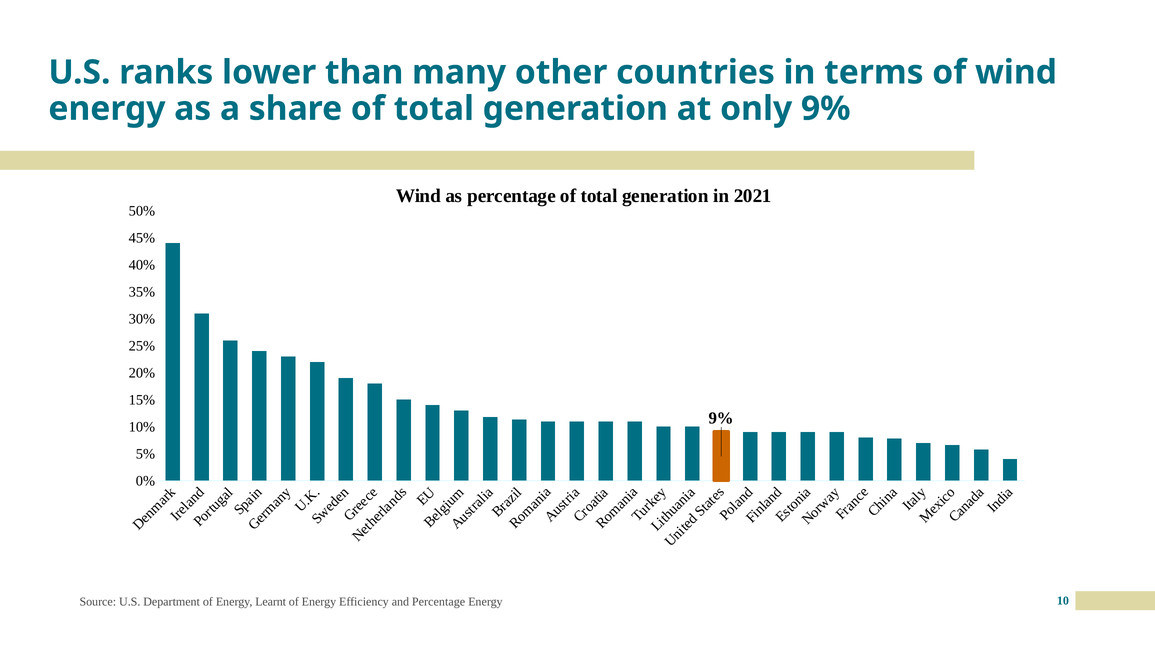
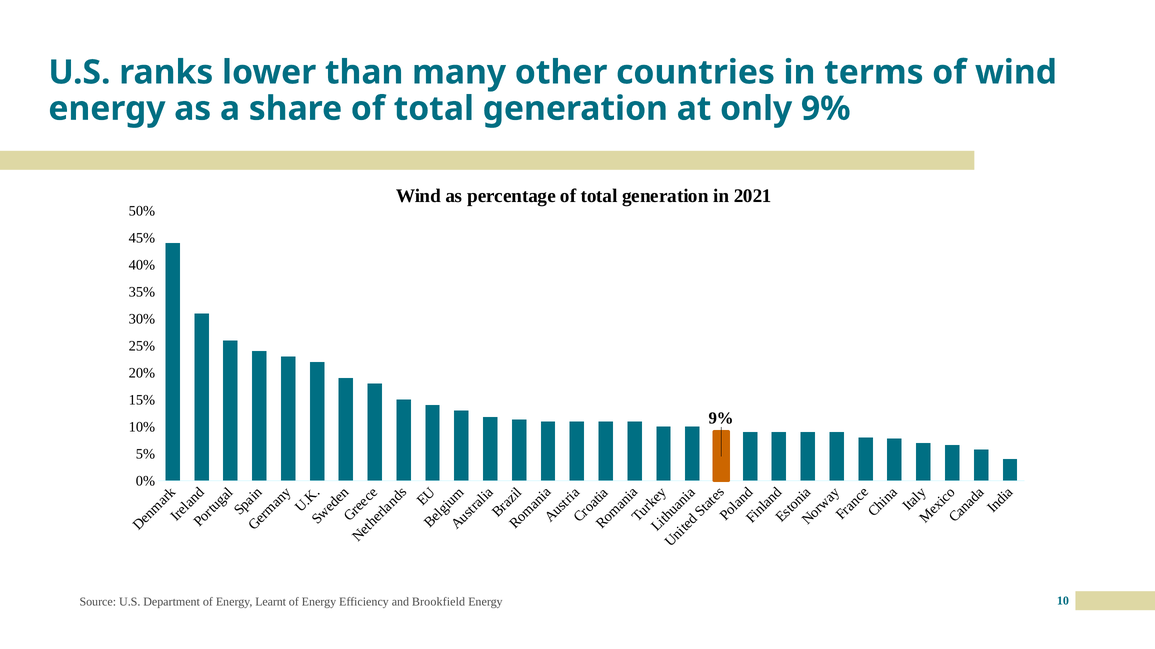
and Percentage: Percentage -> Brookfield (439, 602)
